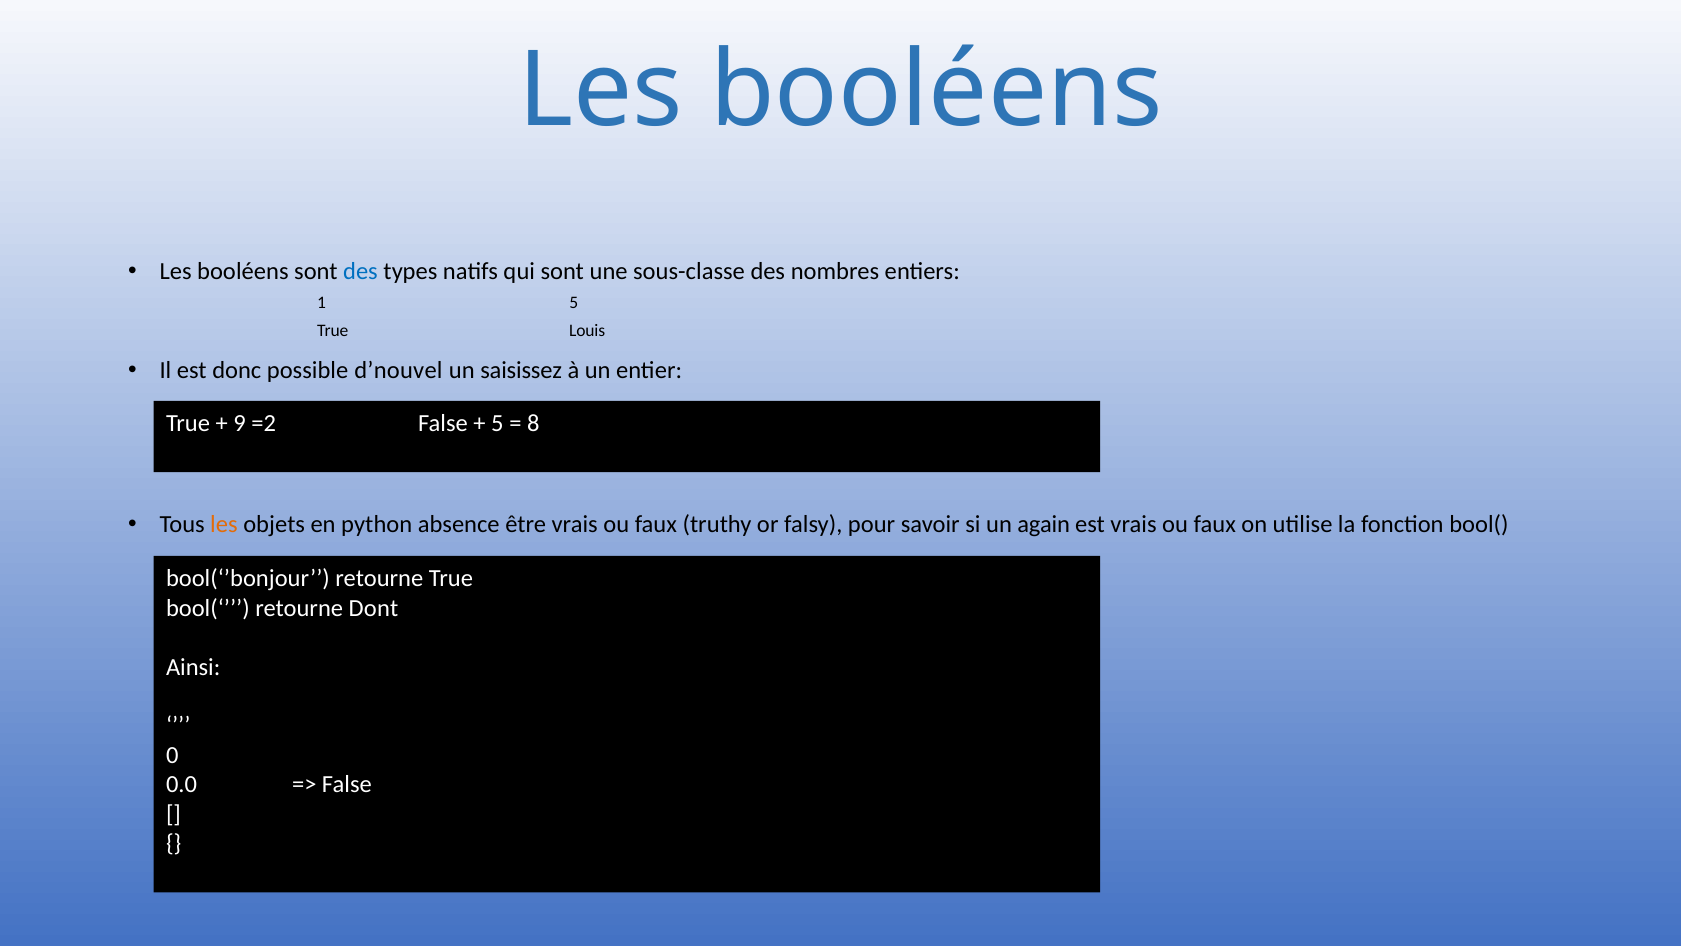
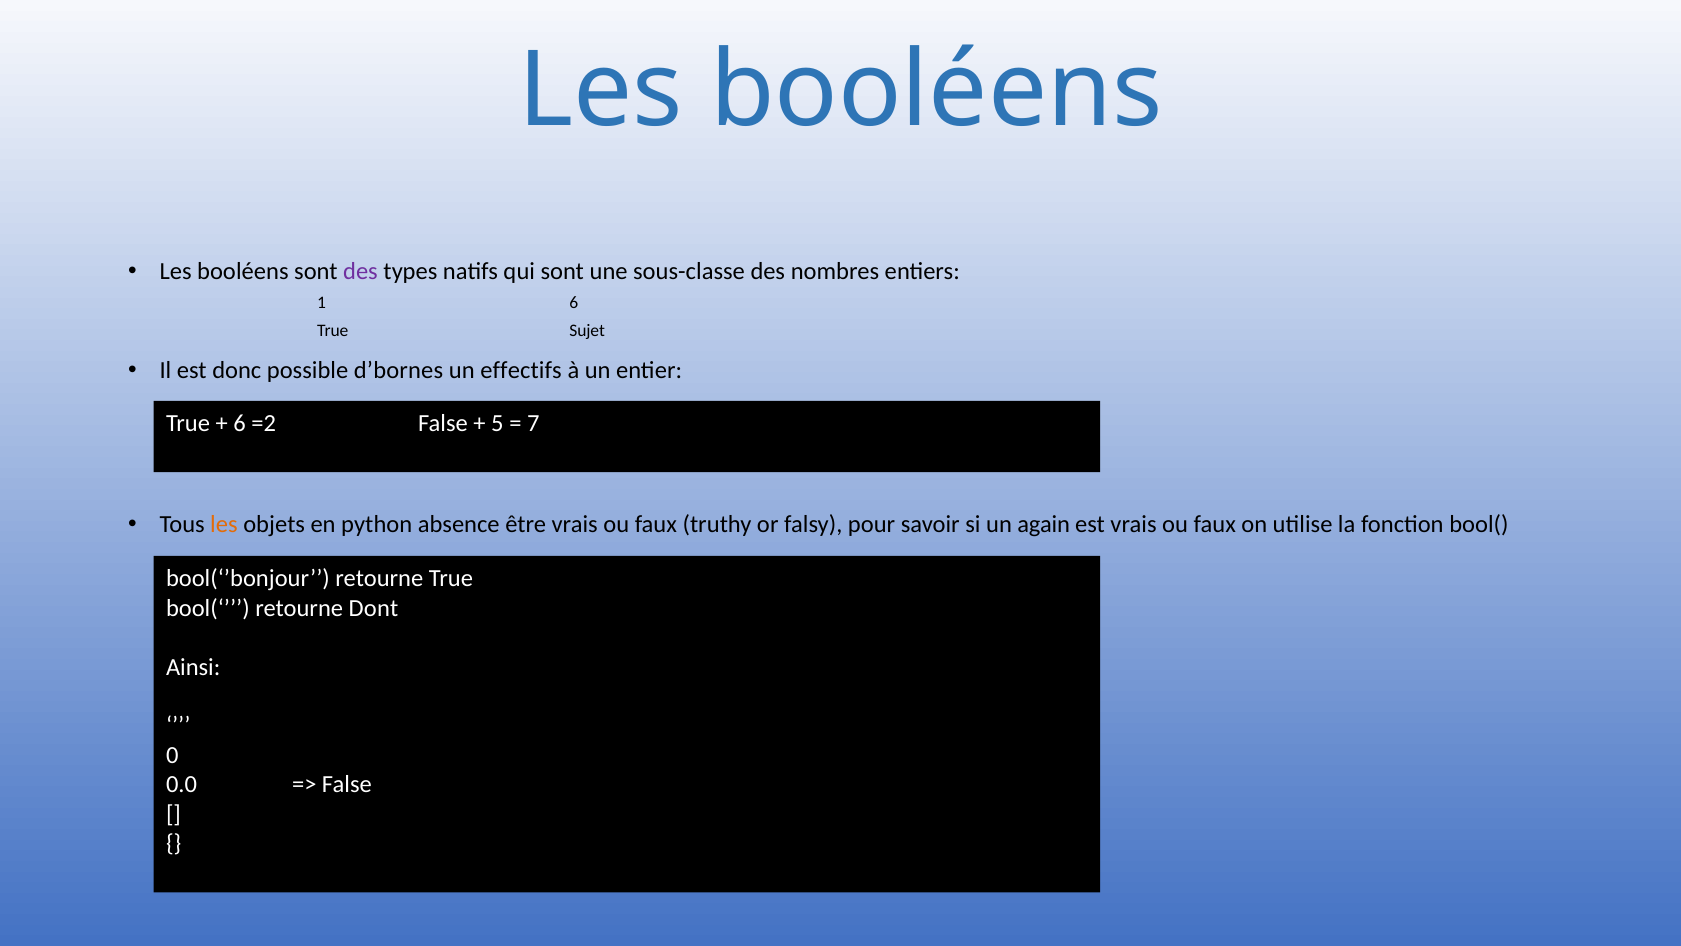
des colour: blue -> purple (360, 271)
1 5: 5 -> 6 (574, 303)
Louis: Louis -> Sujet (587, 330)
d’nouvel: d’nouvel -> d’bornes (399, 370)
saisissez: saisissez -> effectifs (521, 370)
9: 9 -> 6 (240, 423)
8: 8 -> 7 (533, 423)
